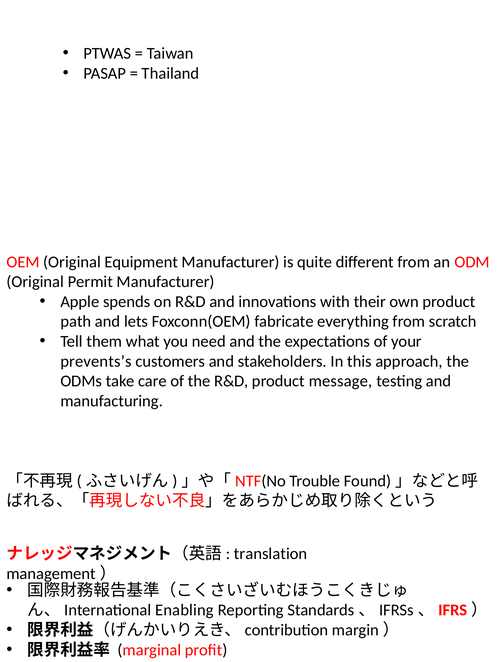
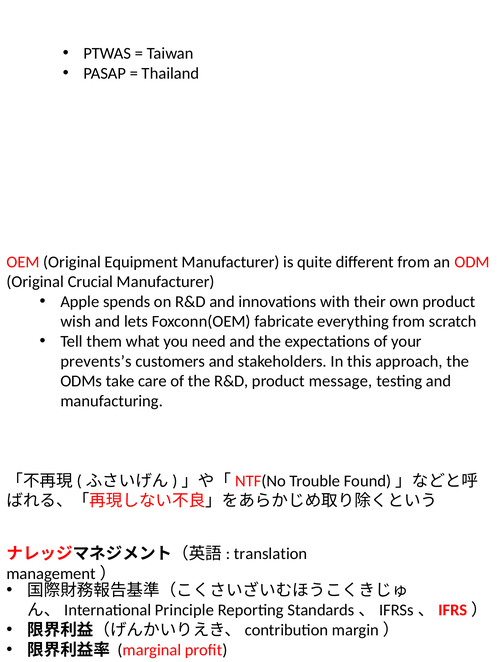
Permit: Permit -> Crucial (90, 282)
path: path -> wish (76, 322)
Enabling: Enabling -> Principle (184, 611)
